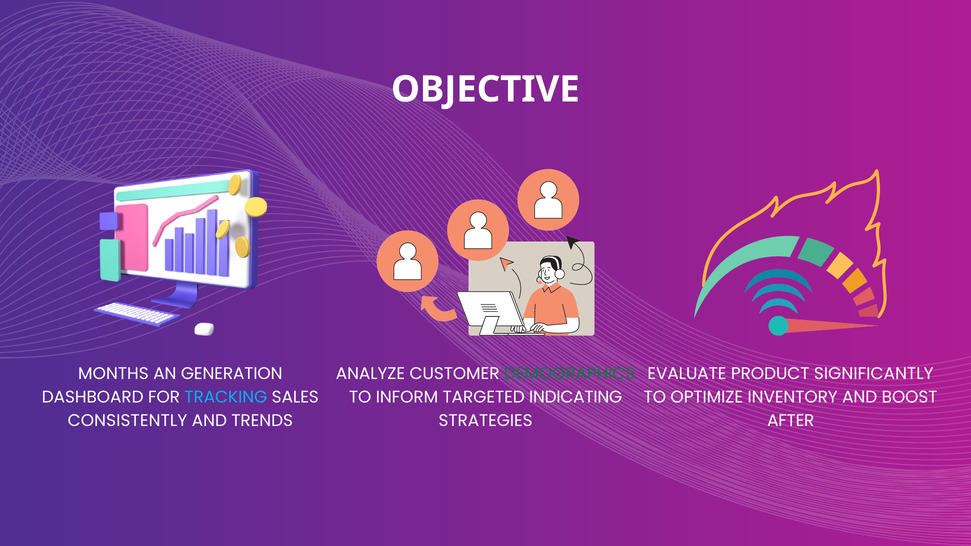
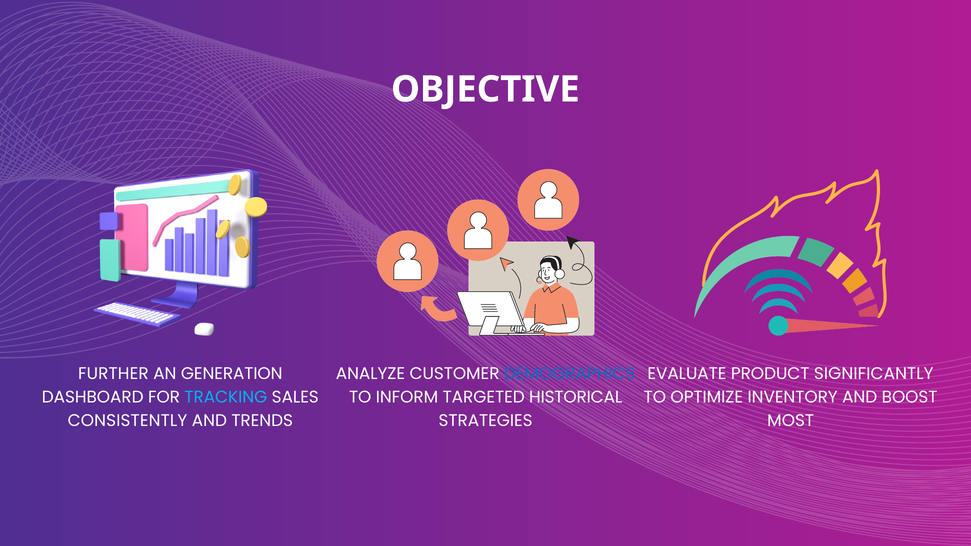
MONTHS: MONTHS -> FURTHER (113, 374)
DEMOGRAPHICS colour: green -> blue (570, 374)
INDICATING: INDICATING -> HISTORICAL (576, 397)
AFTER: AFTER -> MOST (791, 421)
